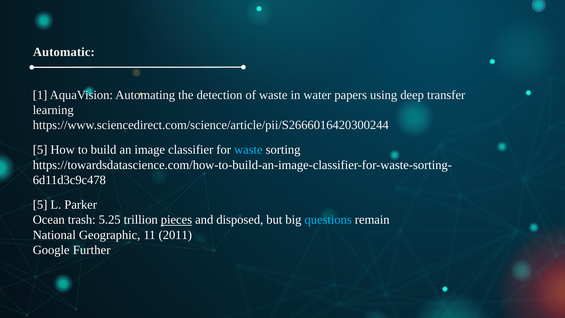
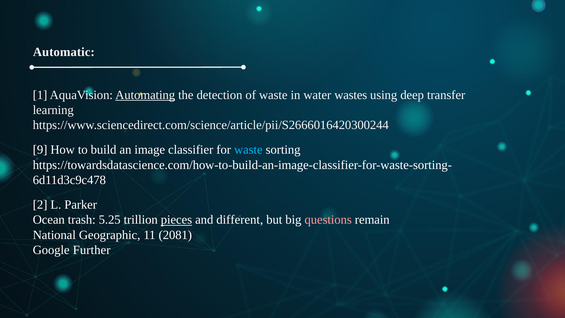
Automating underline: none -> present (145, 95)
papers: papers -> wastes (351, 95)
5: 5 -> 9 (40, 150)
5: 5 -> 2 (40, 205)
disposed: disposed -> different (240, 220)
questions colour: light blue -> pink (328, 220)
2011: 2011 -> 2081 (175, 235)
